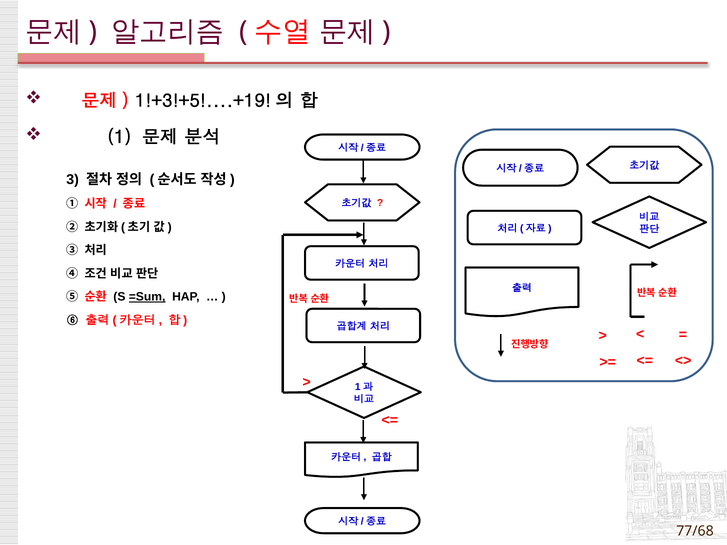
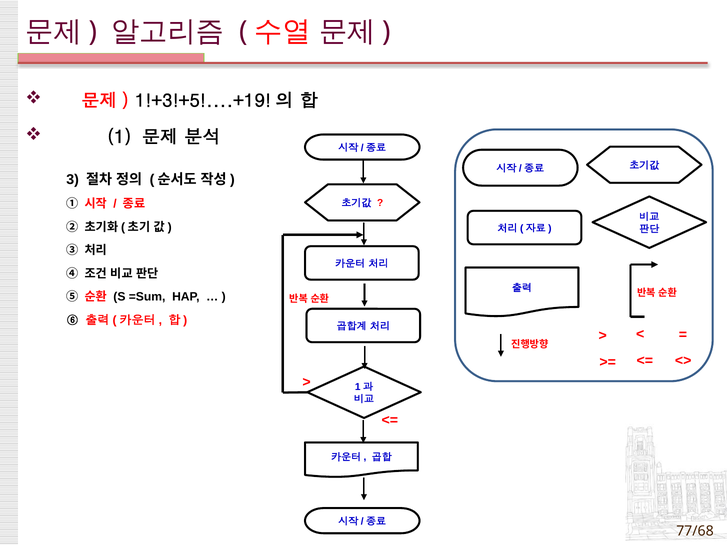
=Sum underline: present -> none (147, 297)
